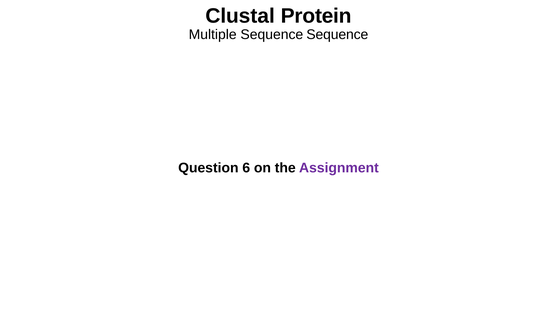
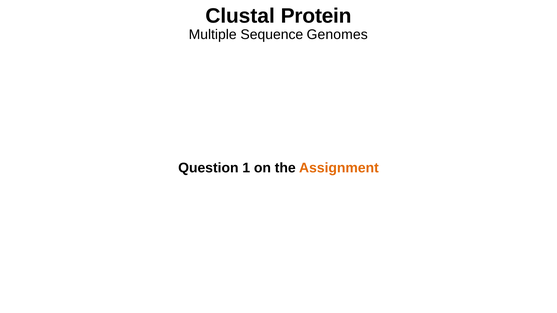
Sequence Sequence: Sequence -> Genomes (337, 35)
6: 6 -> 1 (246, 168)
Assignment colour: purple -> orange (339, 168)
